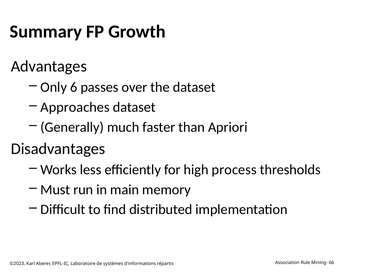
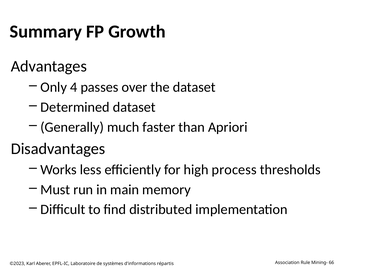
6: 6 -> 4 (74, 87)
Approaches: Approaches -> Determined (75, 107)
